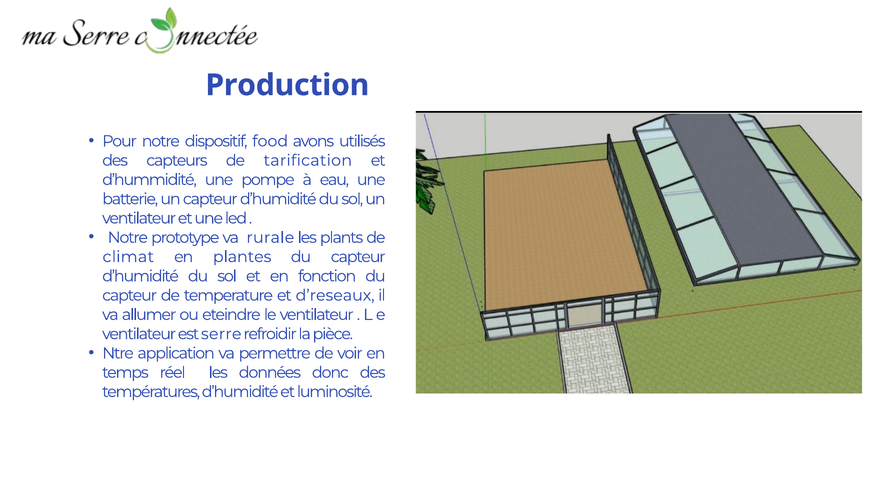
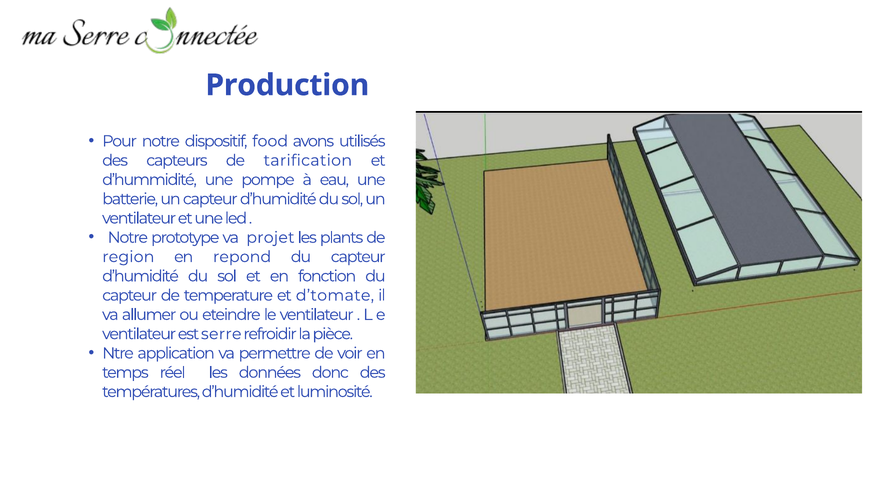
rurale: rurale -> projet (270, 238)
climat: climat -> region (128, 257)
plantes: plantes -> repond (242, 257)
d’reseaux: d’reseaux -> d’tomate (335, 295)
